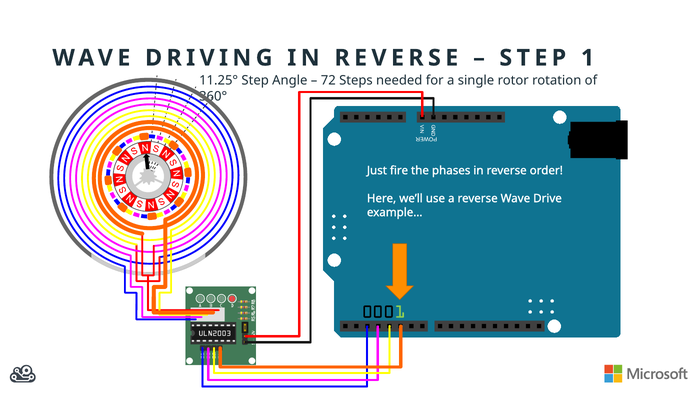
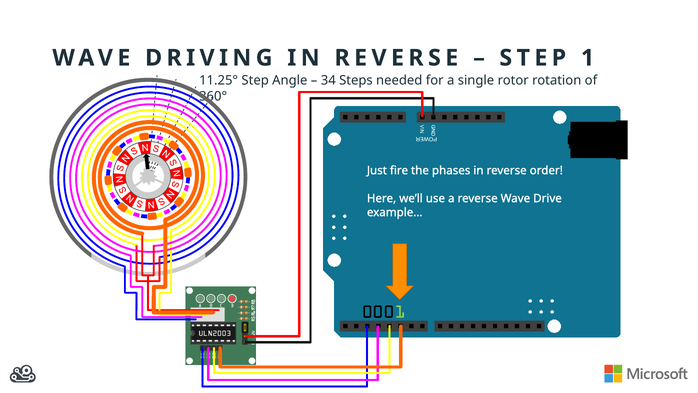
72: 72 -> 34 (328, 80)
